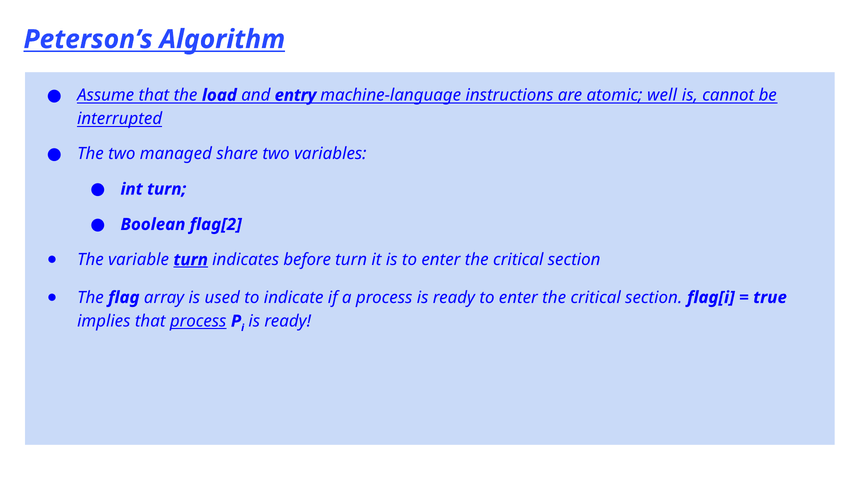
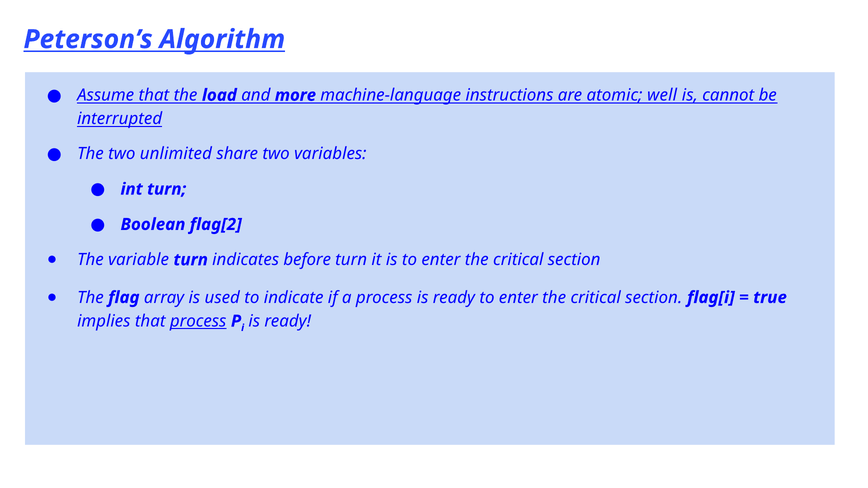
entry: entry -> more (295, 95)
managed: managed -> unlimited (176, 154)
turn underline: present -> none (191, 260)
